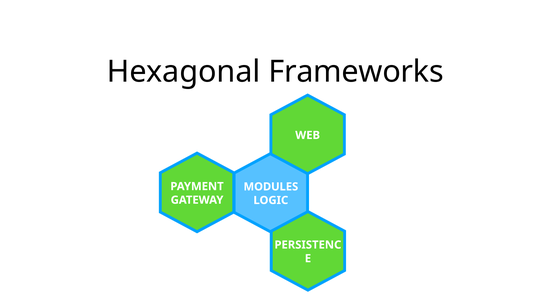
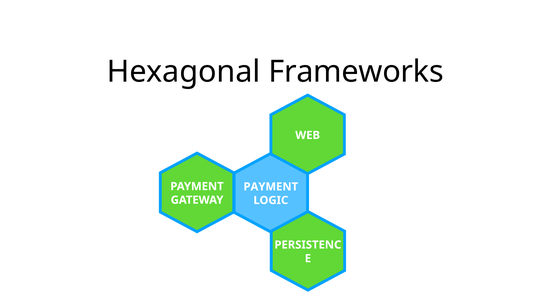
MODULES: MODULES -> PAYMENT (271, 186)
